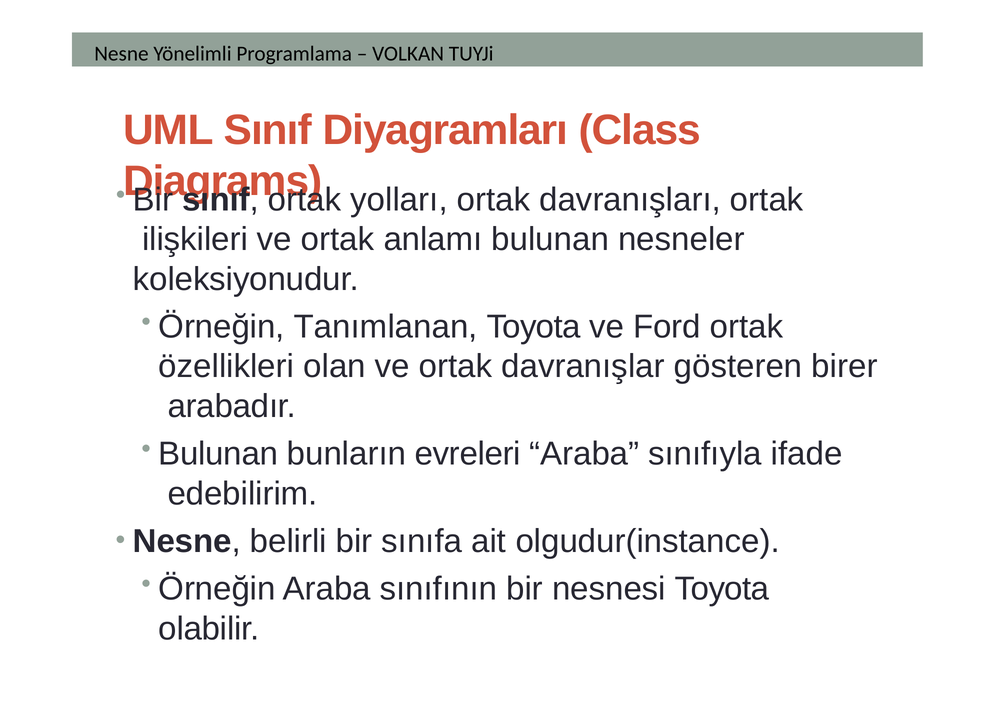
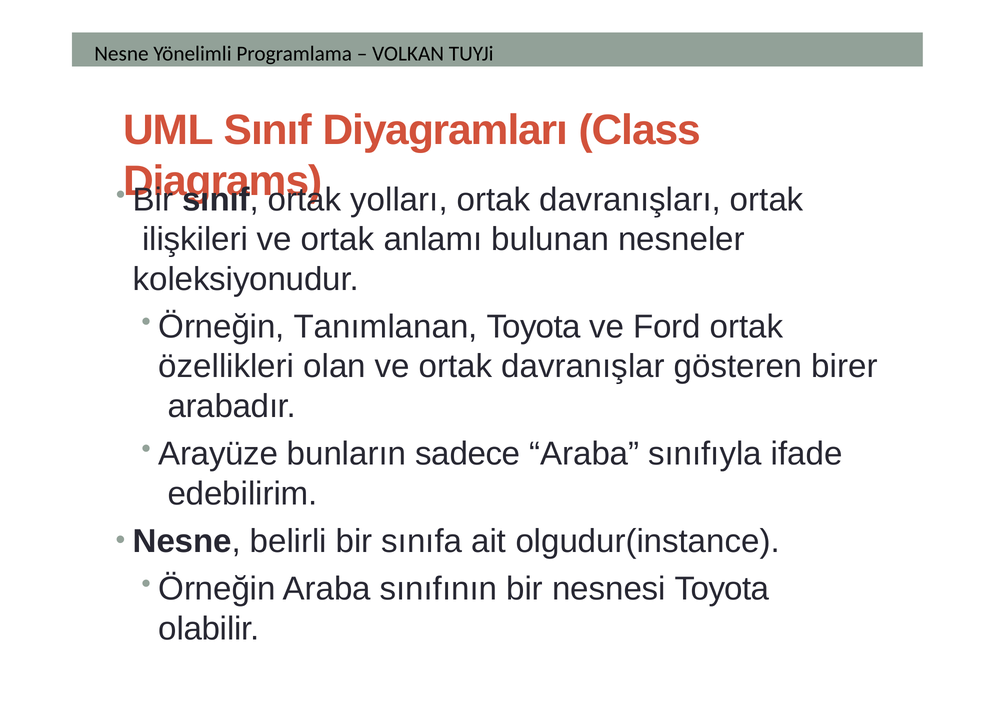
Bulunan: Bulunan -> Arayüze (218, 454)
evreleri: evreleri -> sadece (468, 454)
